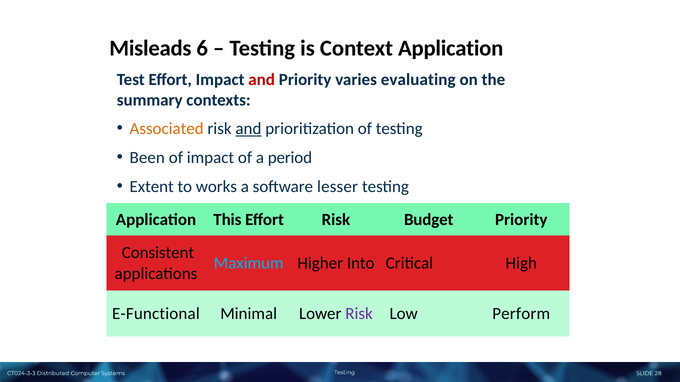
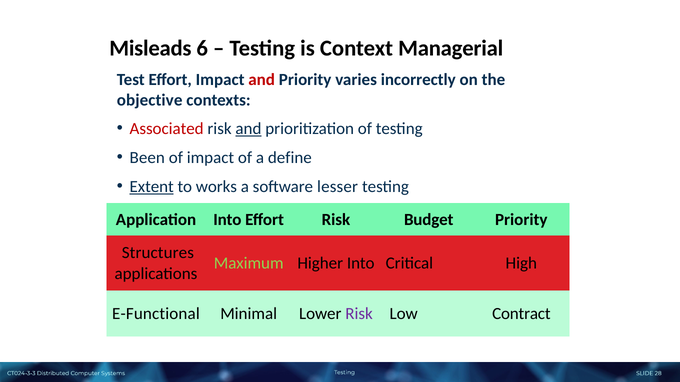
Context Application: Application -> Managerial (451, 48)
evaluating: evaluating -> incorrectly (418, 80)
summary: summary -> objective (150, 100)
Associated colour: orange -> red (167, 129)
period: period -> define (290, 158)
Extent underline: none -> present (152, 187)
Application This: This -> Into (227, 220)
Consistent: Consistent -> Structures (158, 253)
Maximum colour: light blue -> light green (249, 264)
Perform: Perform -> Contract (521, 314)
